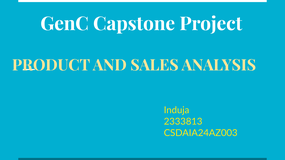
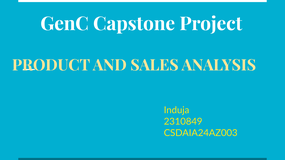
2333813: 2333813 -> 2310849 (183, 122)
